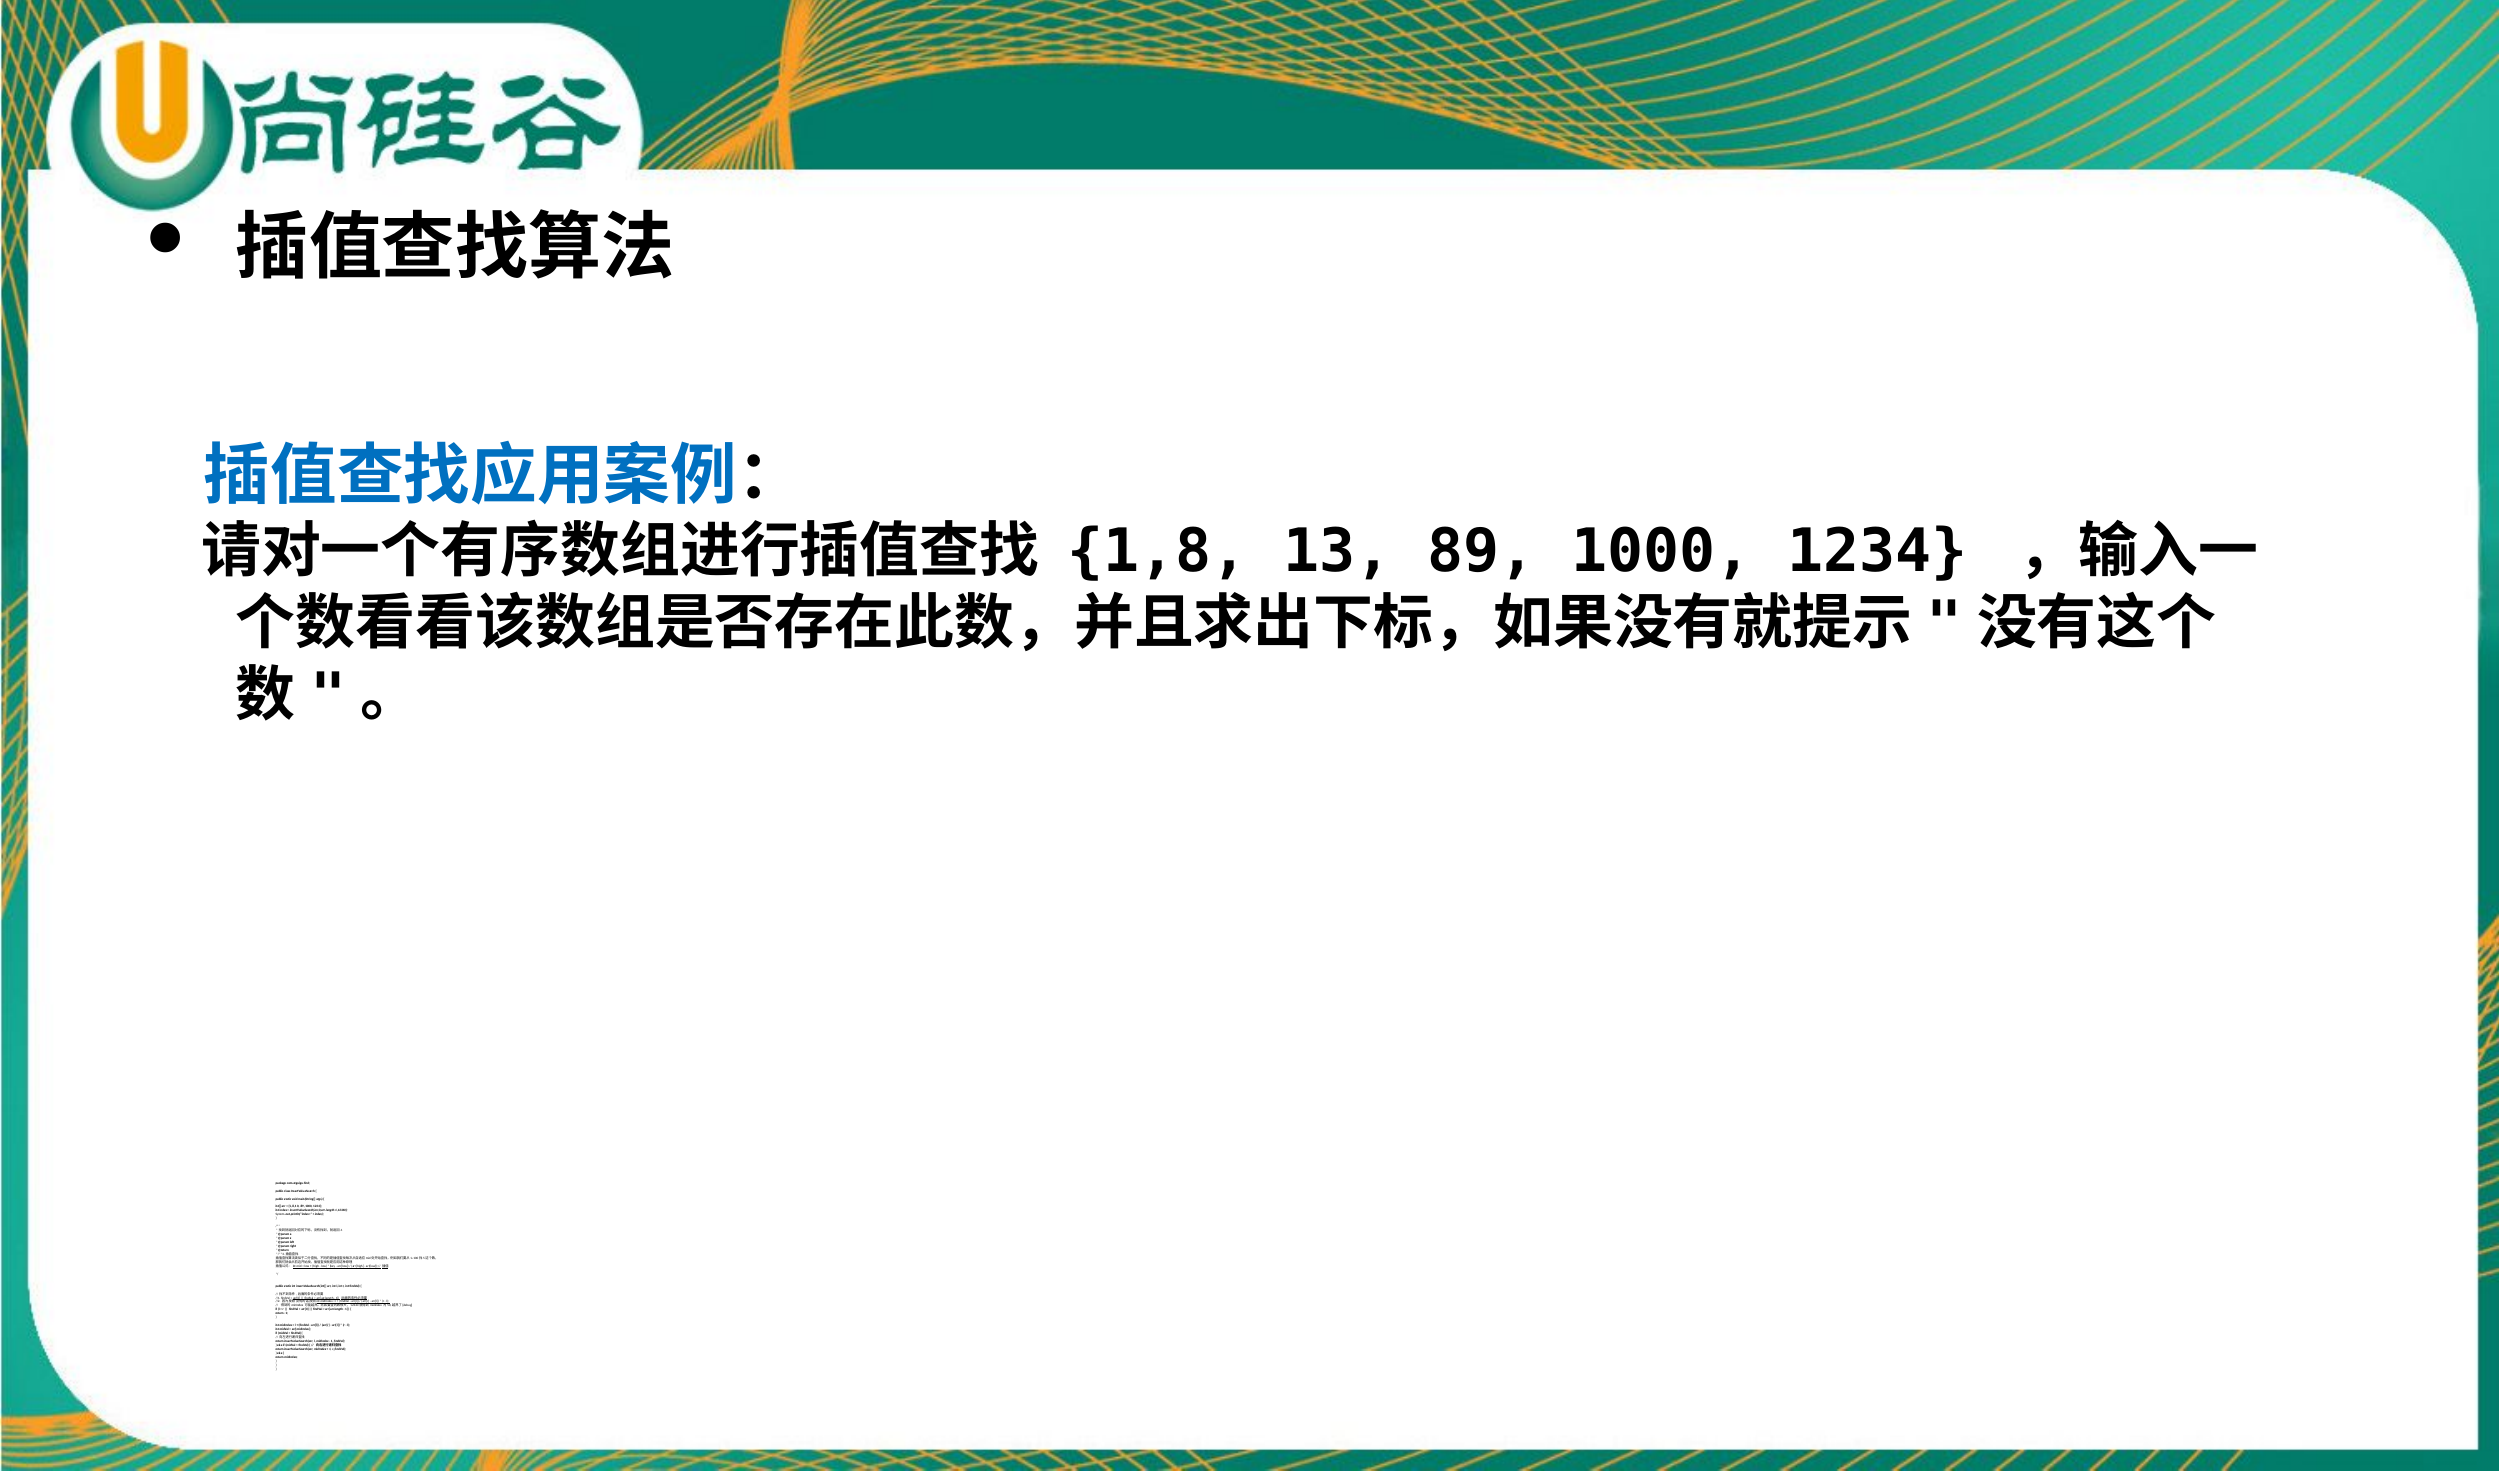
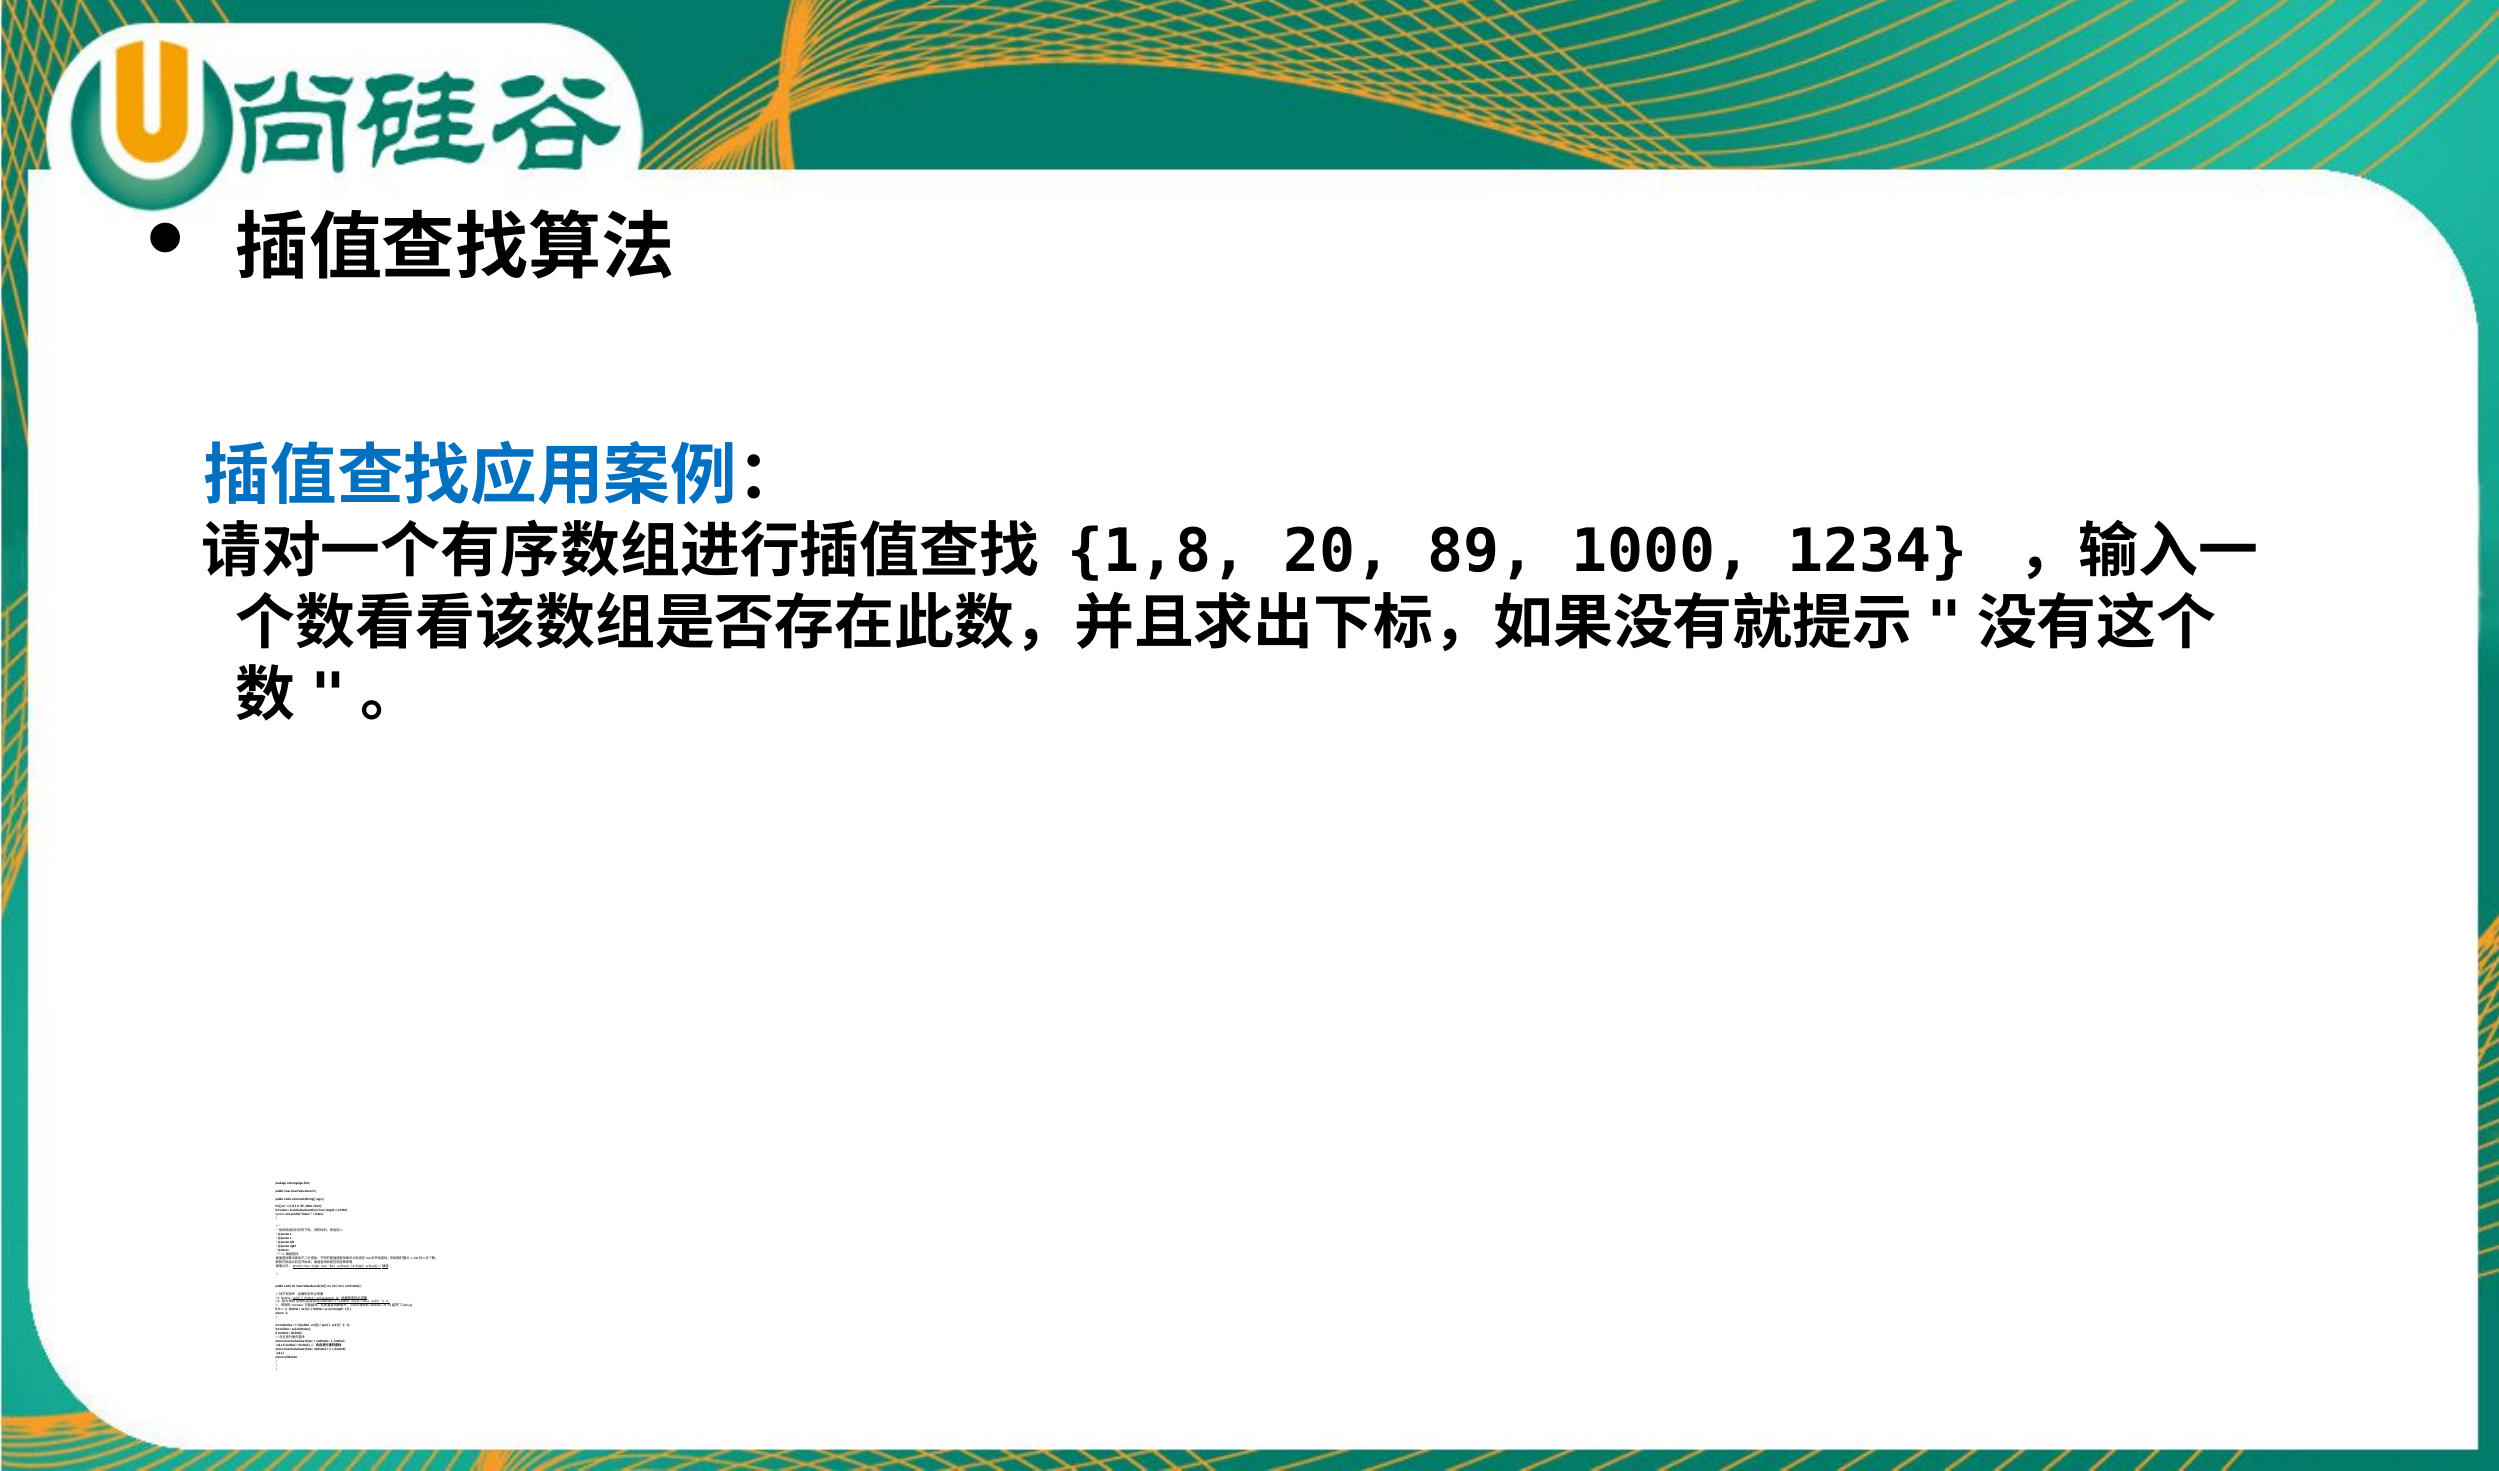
13: 13 -> 20 (1337, 552)
